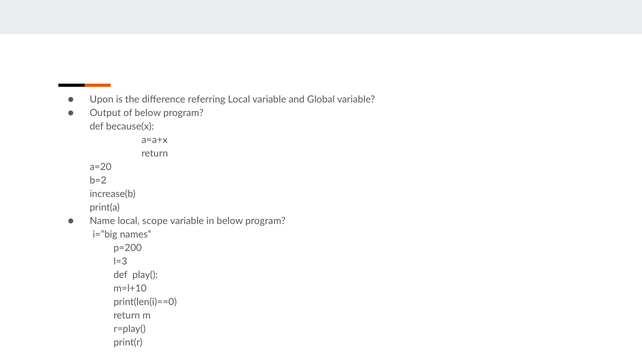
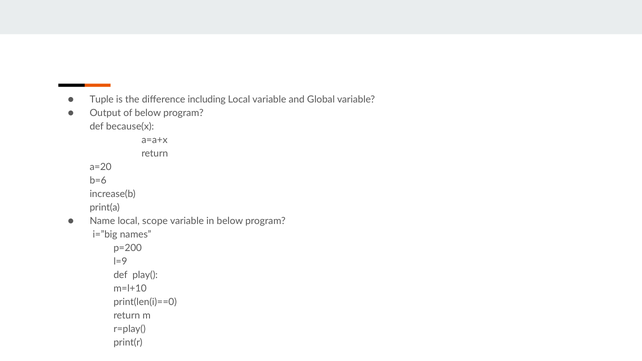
Upon: Upon -> Tuple (102, 99)
referring: referring -> including (207, 99)
b=2: b=2 -> b=6 (98, 181)
l=3: l=3 -> l=9 (120, 262)
